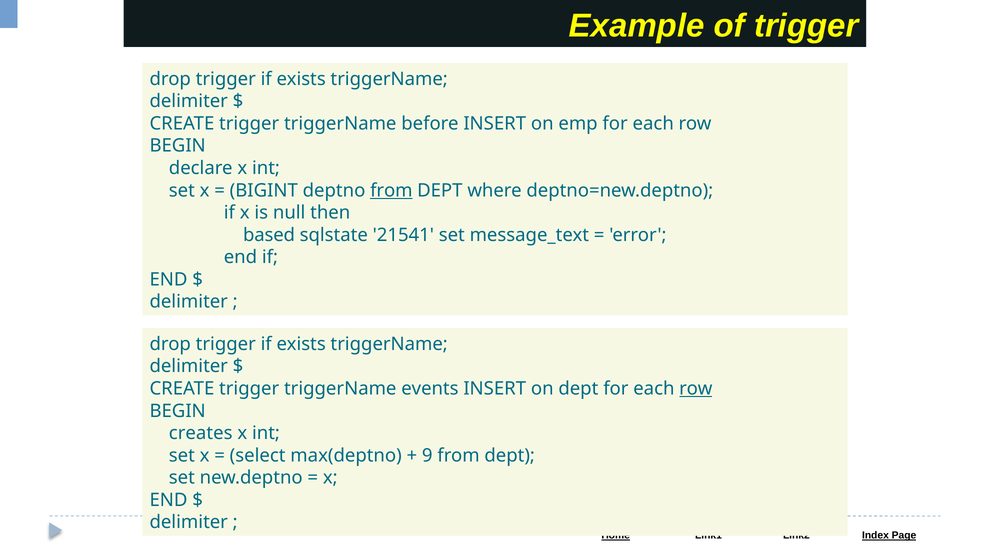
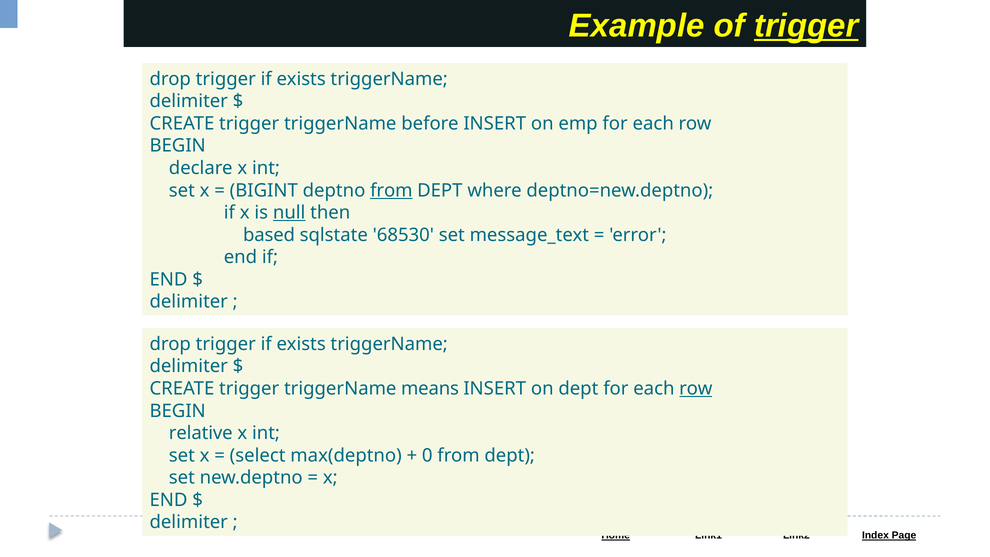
trigger underline: none -> present (806, 26)
null underline: none -> present (289, 213)
21541: 21541 -> 68530 (403, 235)
events: events -> means (430, 389)
creates: creates -> relative (201, 433)
9: 9 -> 0 (427, 455)
